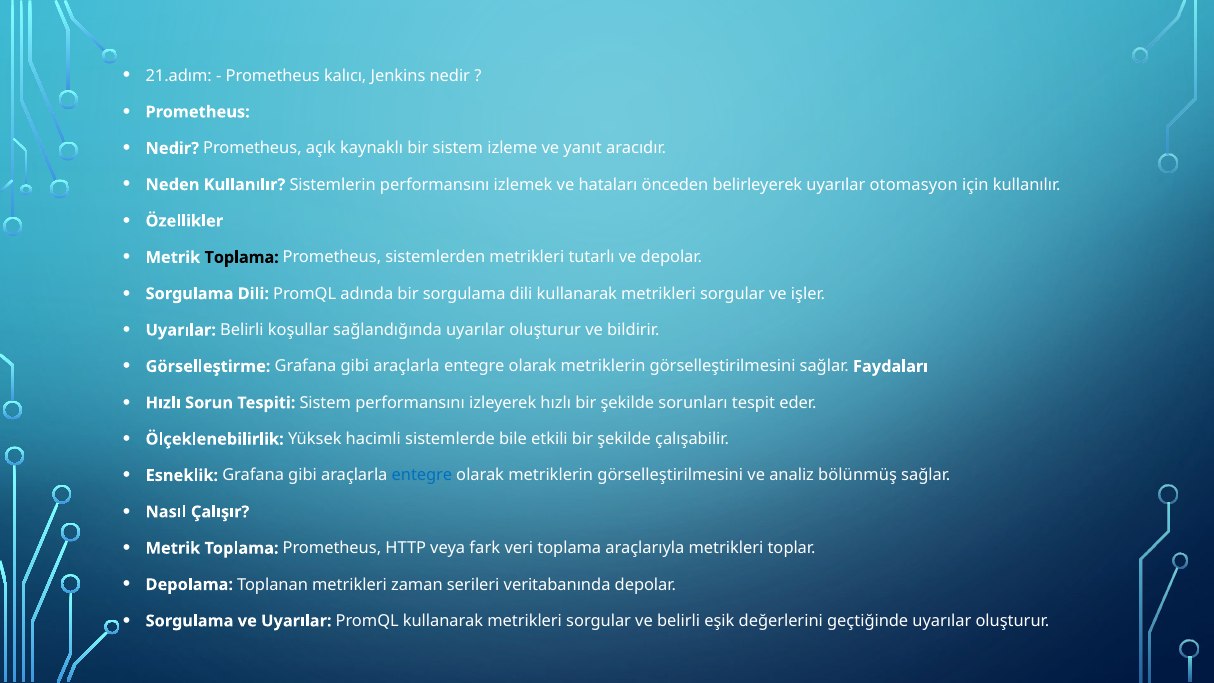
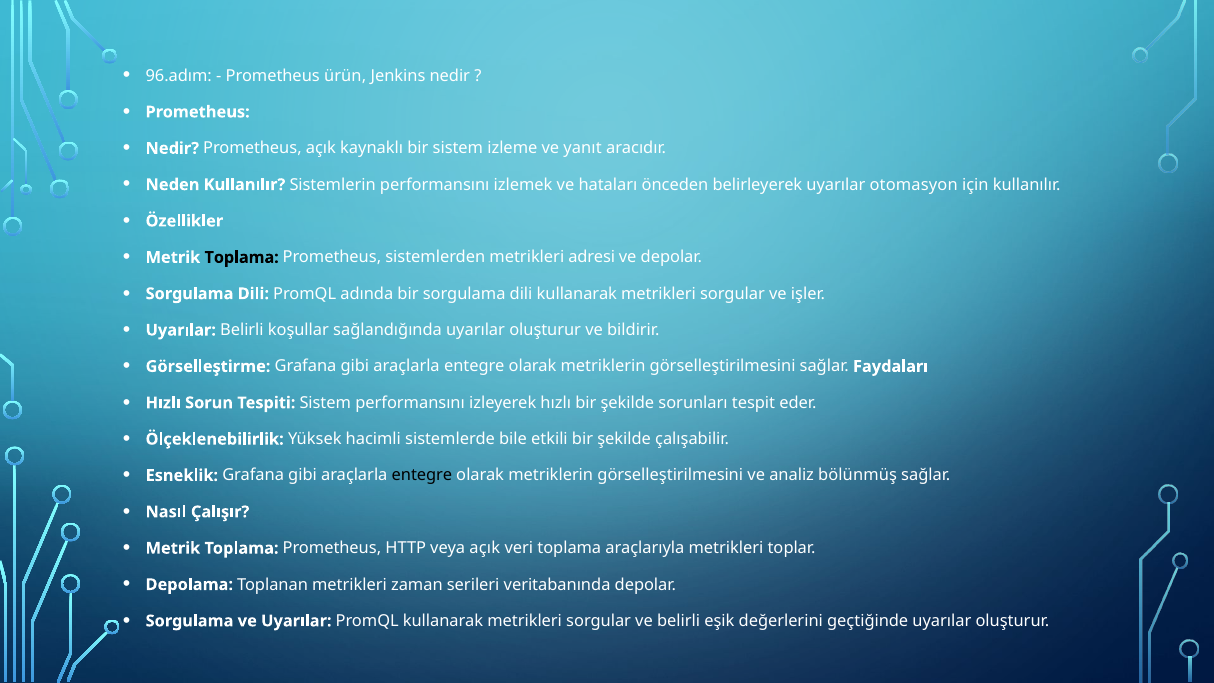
21.adım: 21.adım -> 96.adım (179, 76)
kalıcı: kalıcı -> ürün (345, 76)
tutarlı: tutarlı -> adresi (592, 257)
entegre colour: blue -> black (422, 475)
veya fark: fark -> açık (485, 548)
